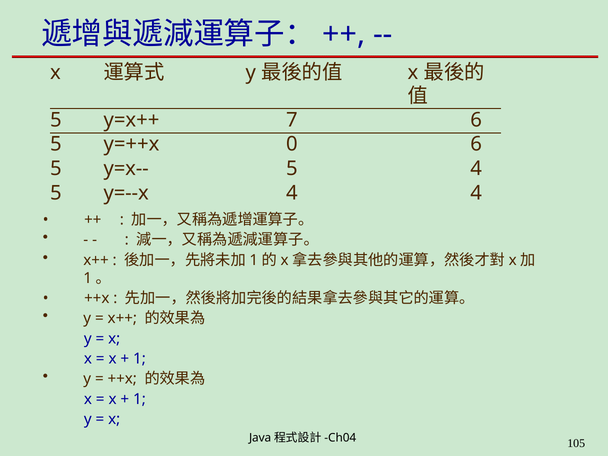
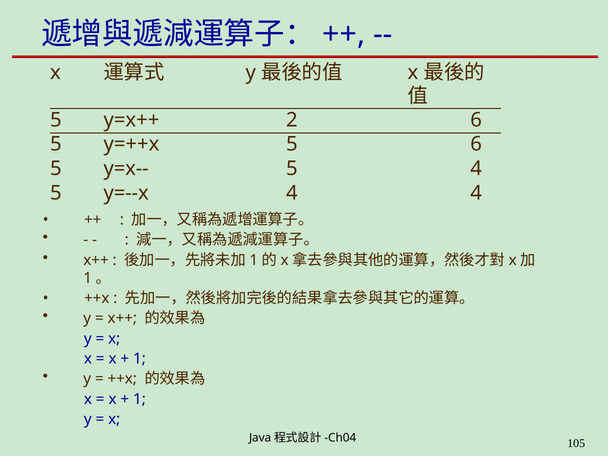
7: 7 -> 2 (292, 120)
y=++x 0: 0 -> 5 (292, 144)
